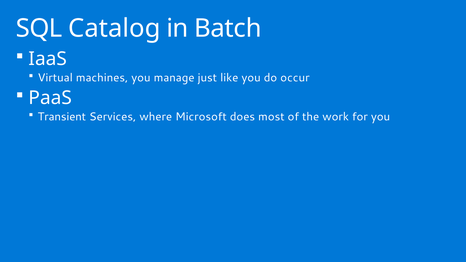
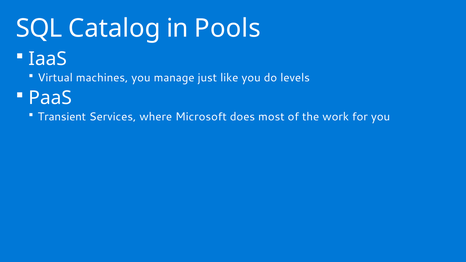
Batch: Batch -> Pools (228, 28)
occur: occur -> levels (295, 78)
